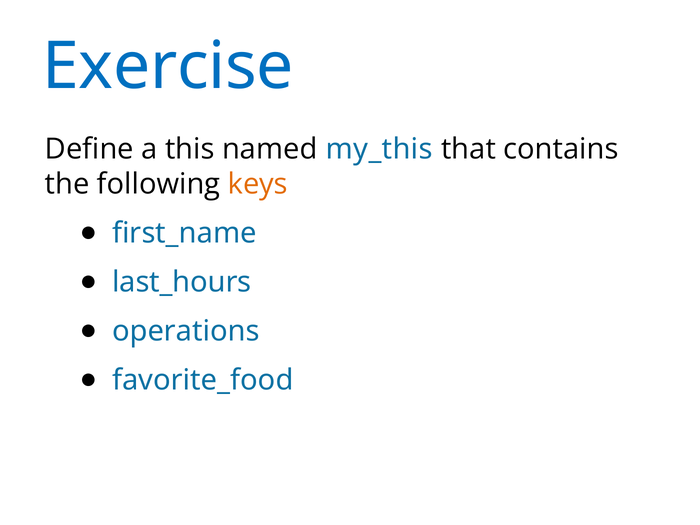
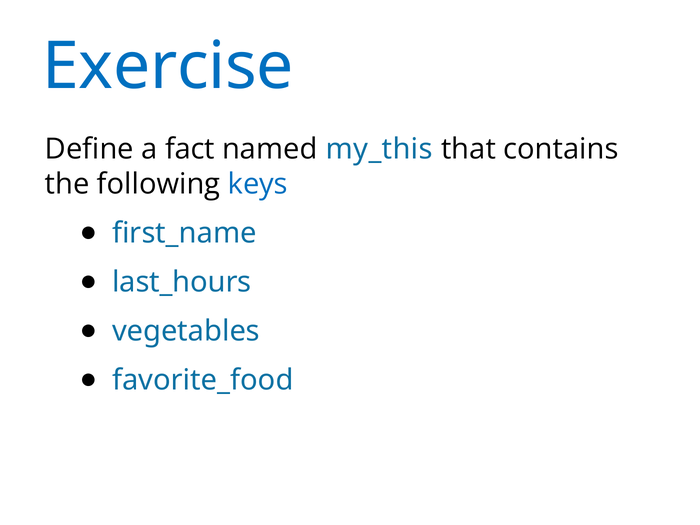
this: this -> fact (190, 149)
keys colour: orange -> blue (258, 184)
operations: operations -> vegetables (186, 331)
